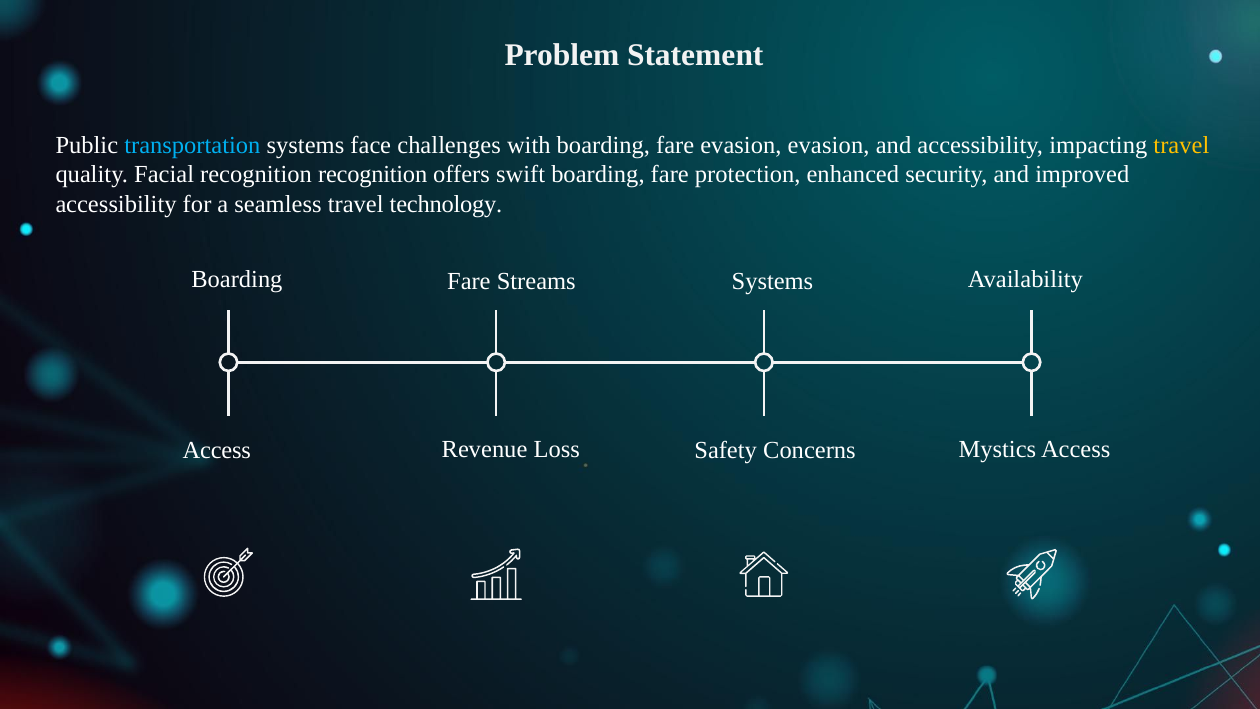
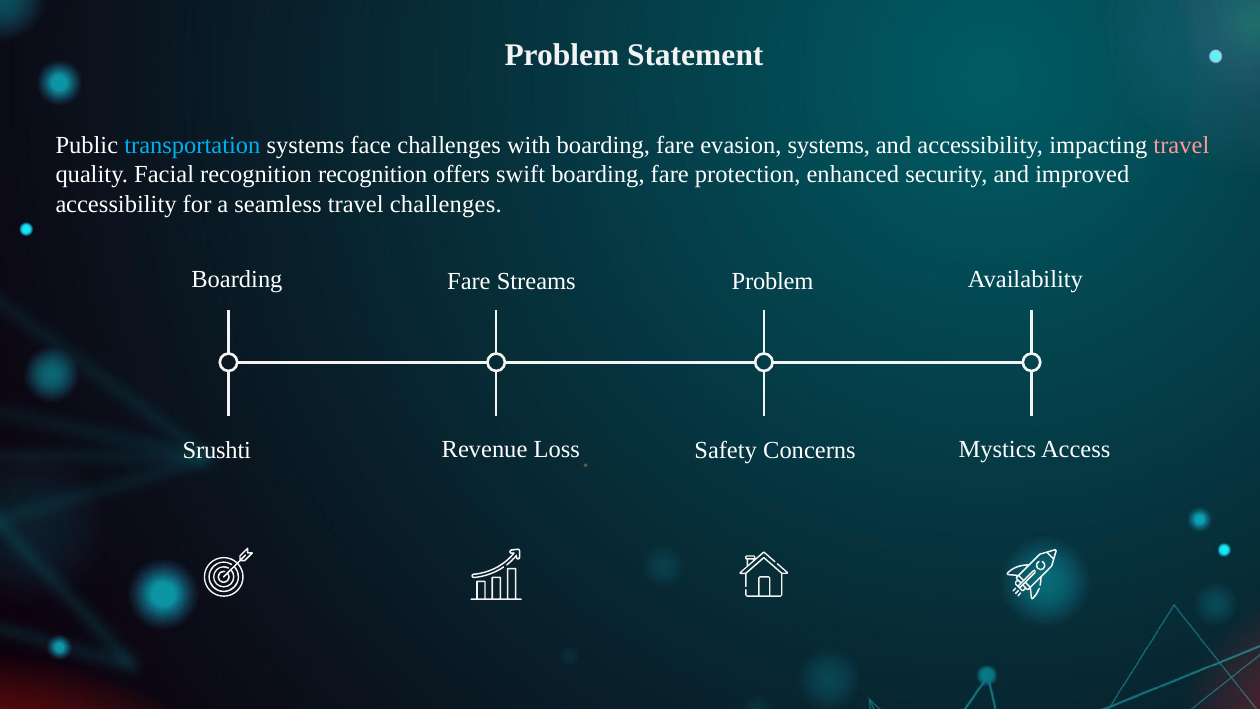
evasion evasion: evasion -> systems (829, 145)
travel colour: yellow -> pink (1181, 145)
travel technology: technology -> challenges (446, 204)
Boarding Systems: Systems -> Problem (773, 281)
Access: Access -> Srushti (217, 450)
